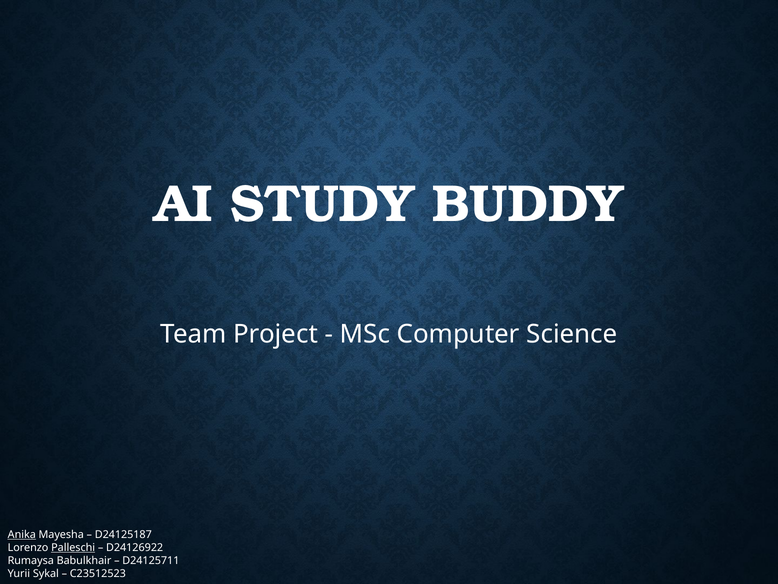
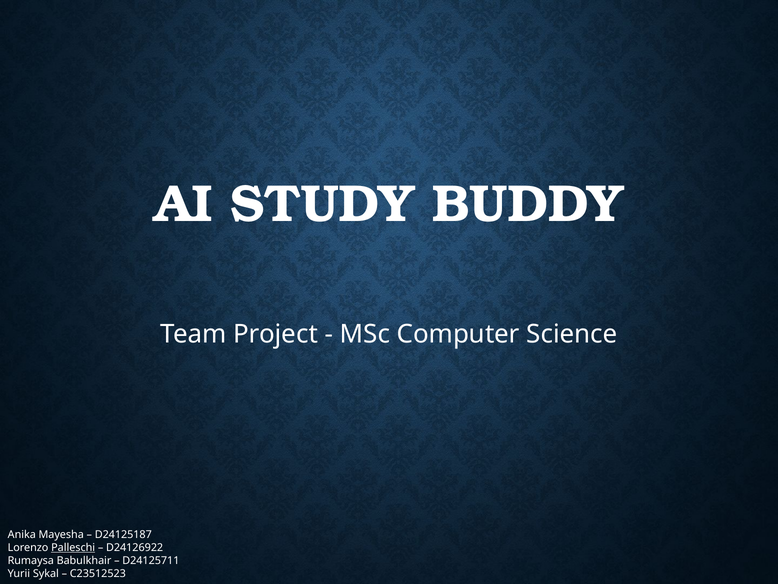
Anika underline: present -> none (22, 534)
